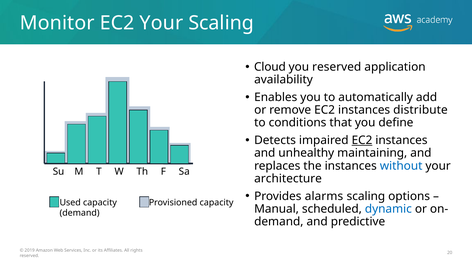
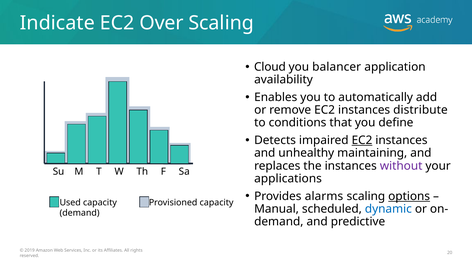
Monitor: Monitor -> Indicate (57, 23)
EC2 Your: Your -> Over (162, 23)
you reserved: reserved -> balancer (337, 67)
without colour: blue -> purple (401, 166)
architecture: architecture -> applications (288, 179)
options underline: none -> present (409, 196)
